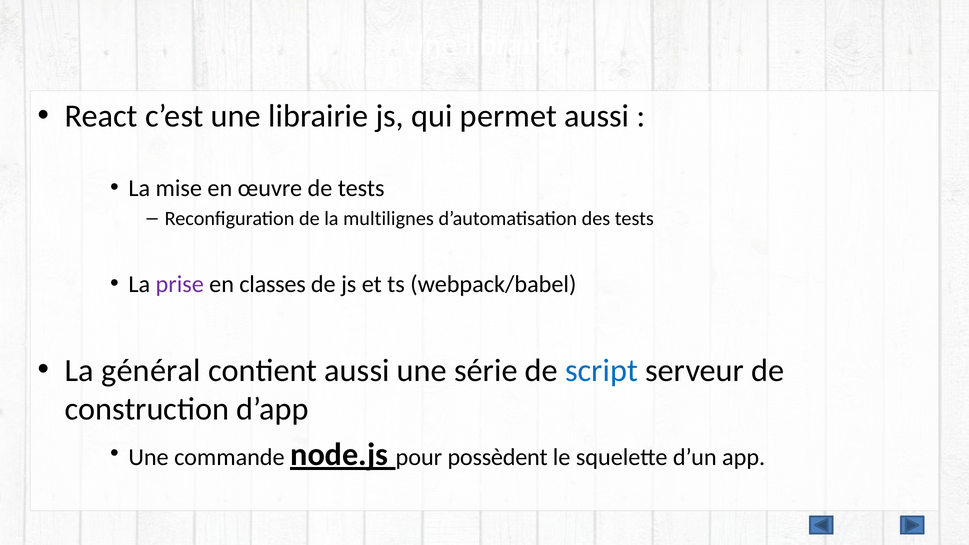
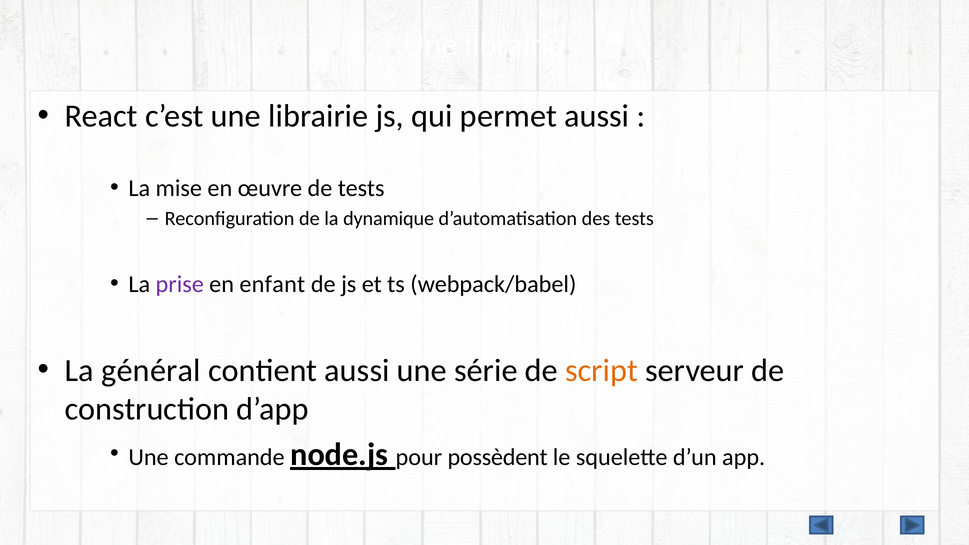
multilignes: multilignes -> dynamique (389, 219)
classes: classes -> enfant (272, 284)
script colour: blue -> orange (602, 370)
